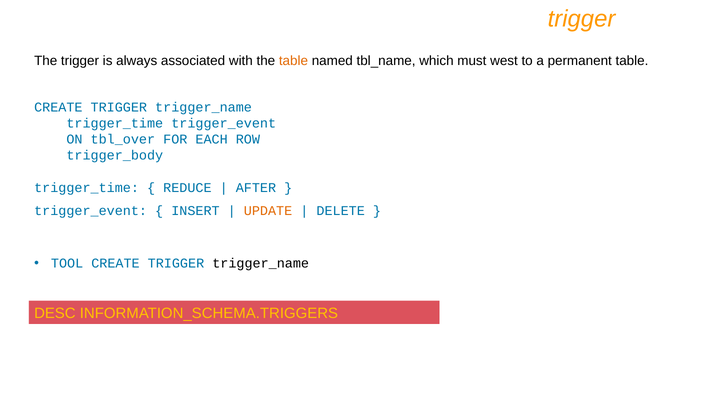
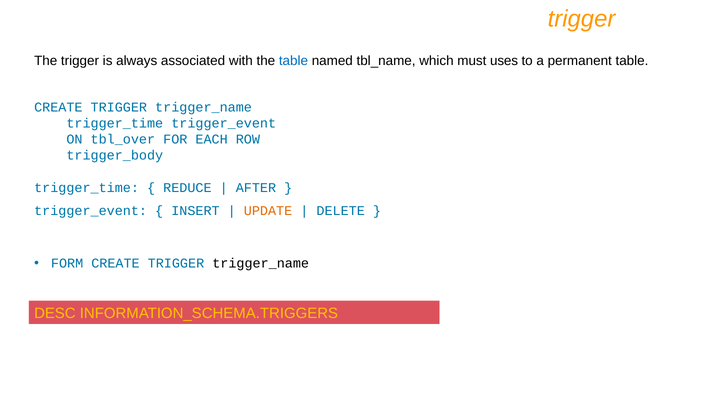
table colour: orange -> blue (293, 61)
west: west -> uses (504, 61)
TOOL: TOOL -> FORM (67, 264)
